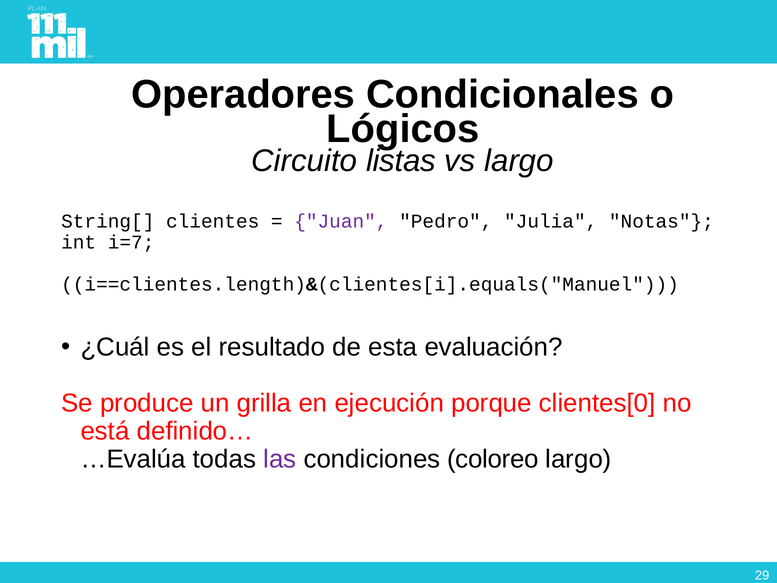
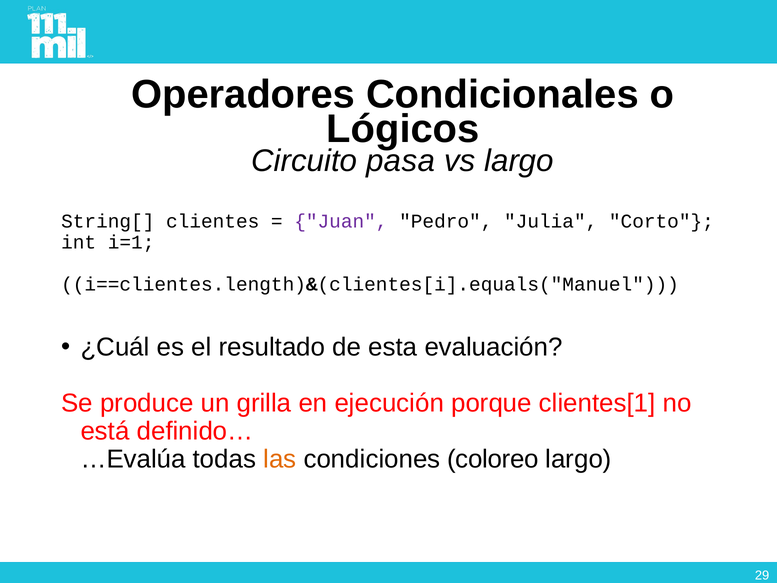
listas: listas -> pasa (401, 161)
Notas: Notas -> Corto (661, 221)
i=7: i=7 -> i=1 (131, 242)
clientes[0: clientes[0 -> clientes[1 (597, 403)
las colour: purple -> orange (280, 459)
